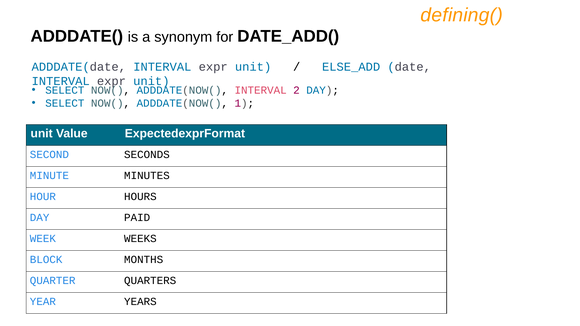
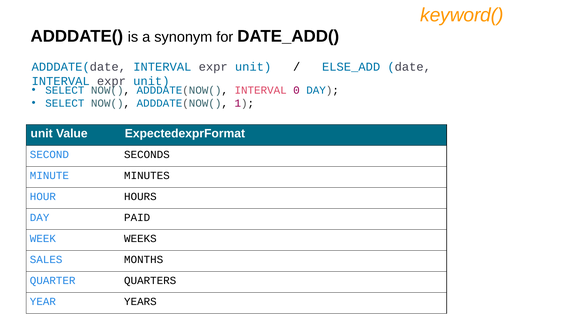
defining(: defining( -> keyword( (462, 15)
2: 2 -> 0 (296, 90)
BLOCK: BLOCK -> SALES (46, 260)
